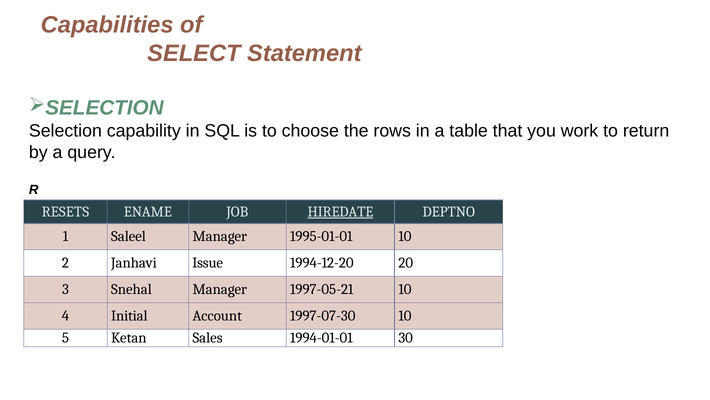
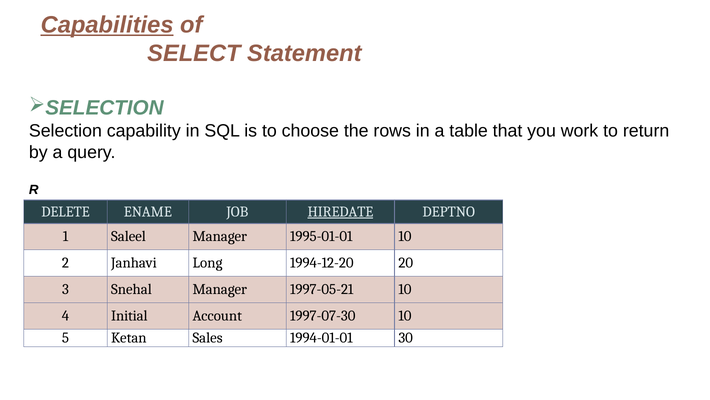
Capabilities underline: none -> present (107, 25)
RESETS: RESETS -> DELETE (65, 211)
Issue: Issue -> Long (208, 263)
